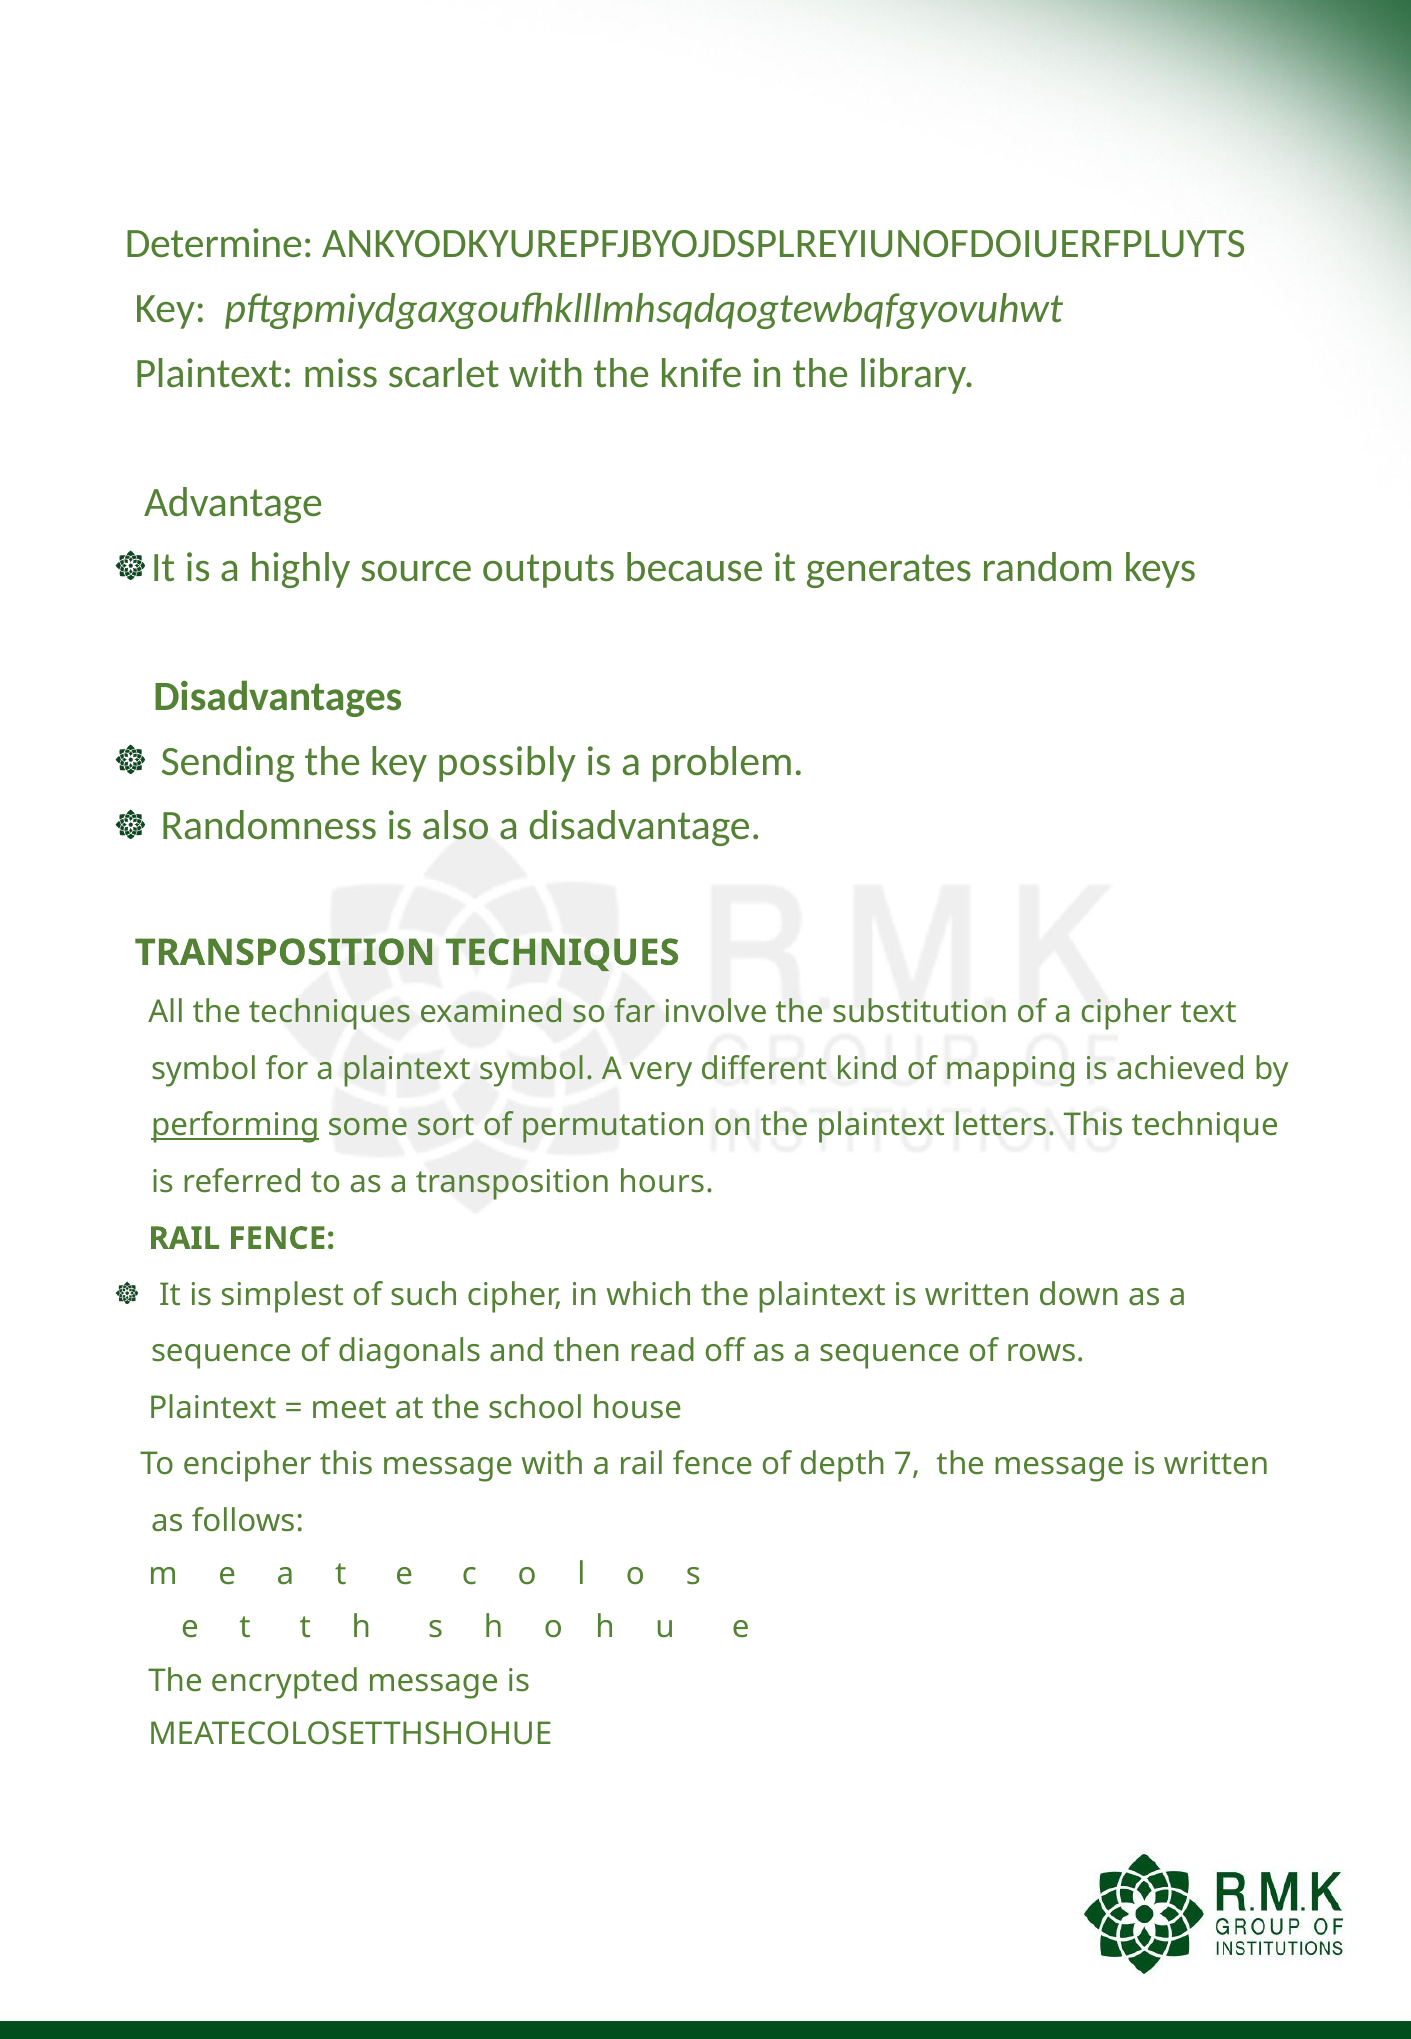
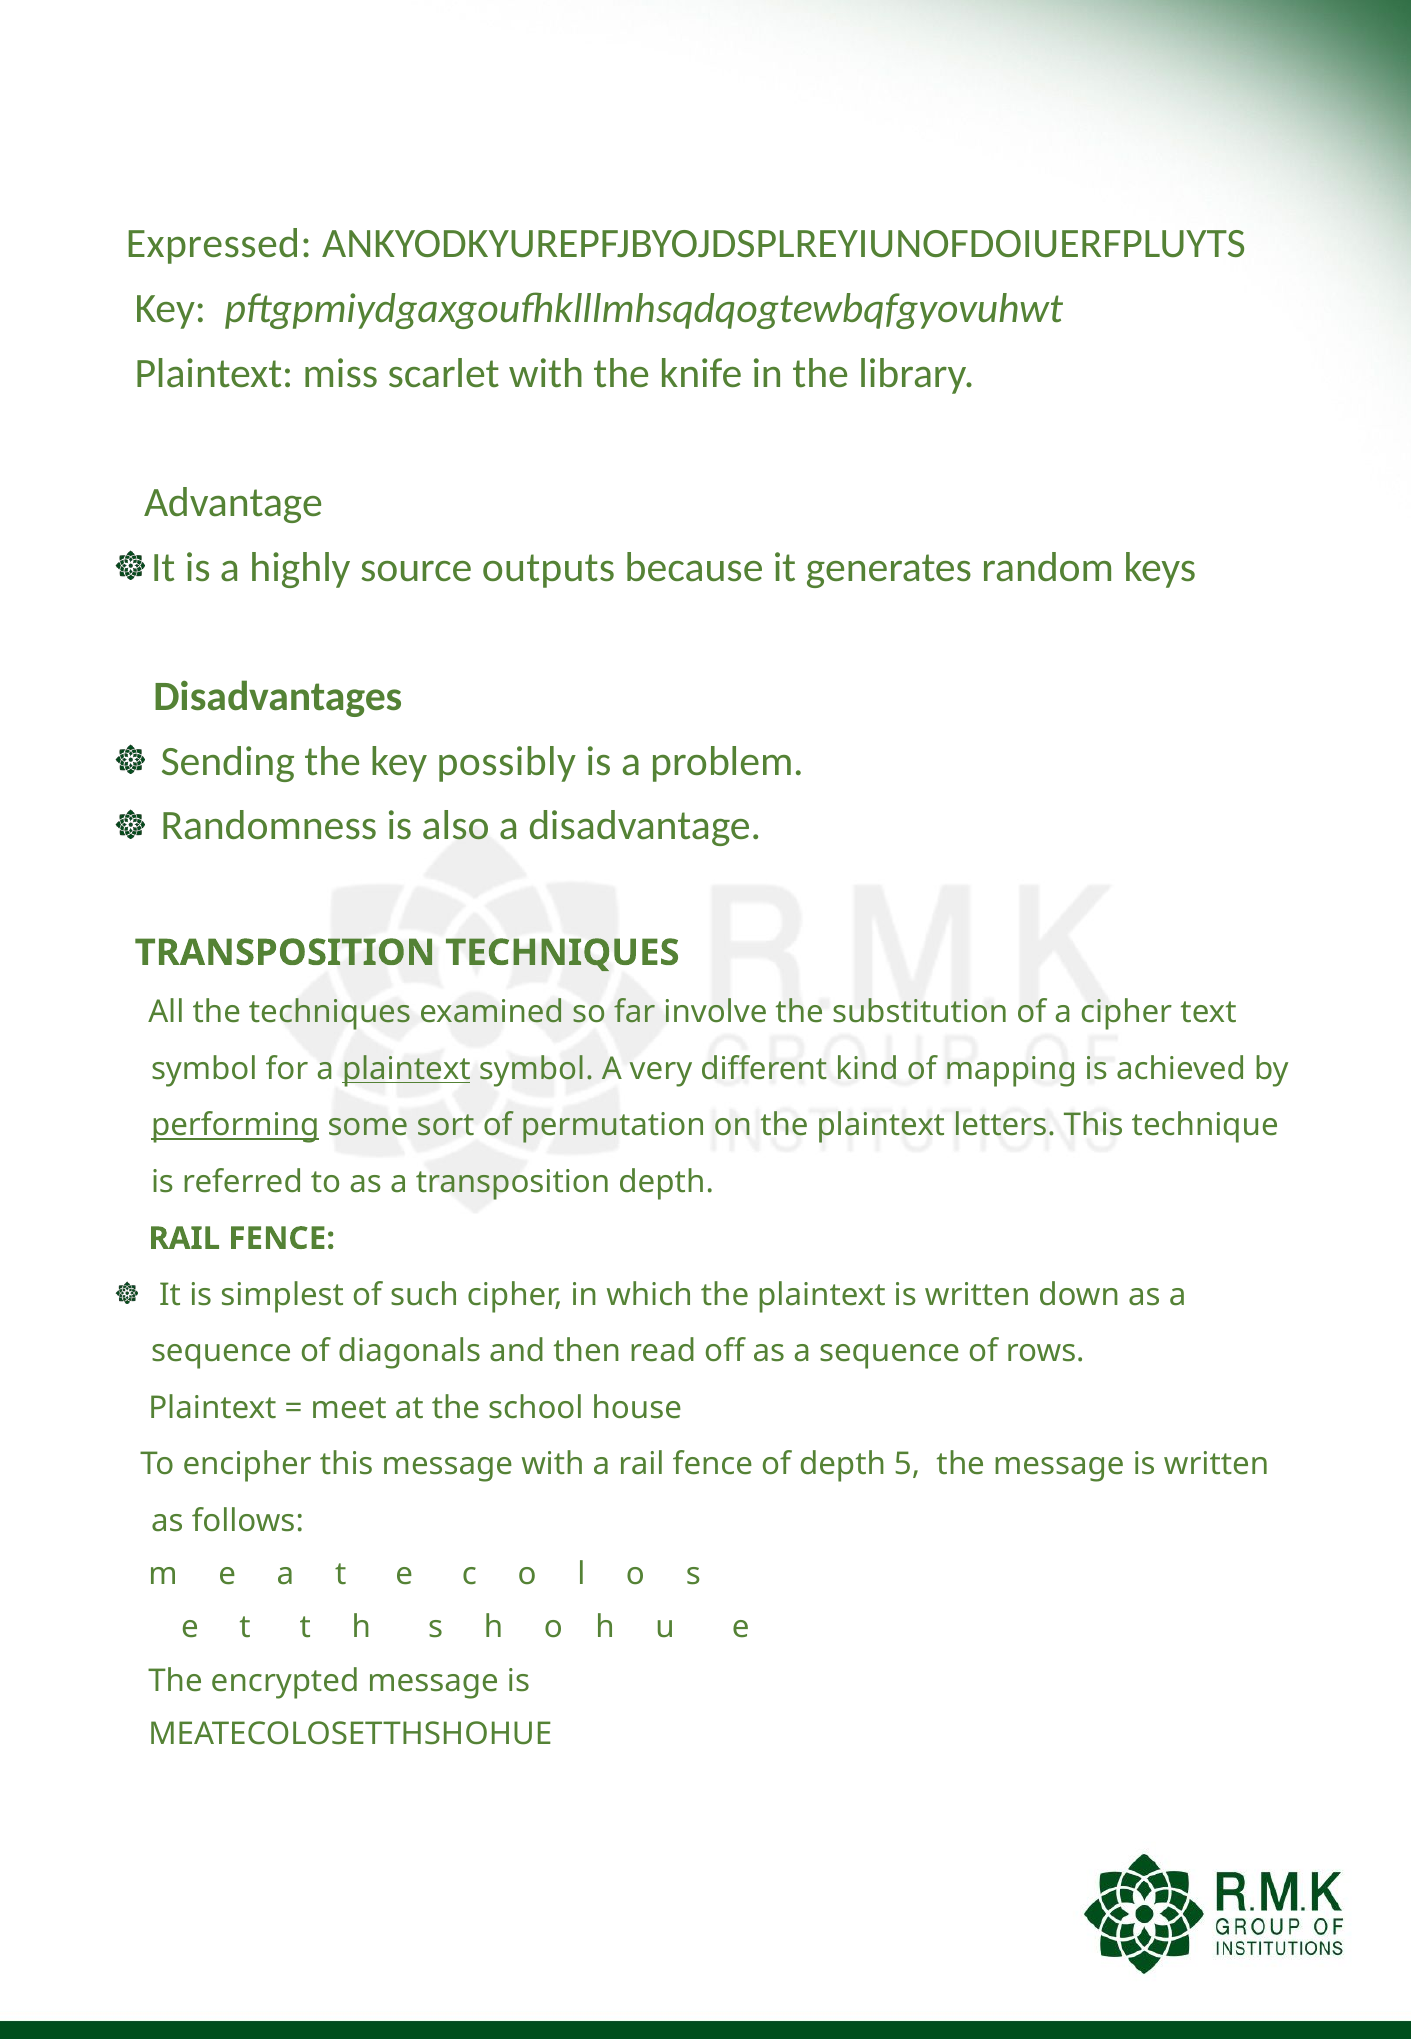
Determine: Determine -> Expressed (219, 244)
plaintext underline: none -> present (406, 1069)
transposition hours: hours -> depth (666, 1181)
7: 7 -> 5 (907, 1464)
